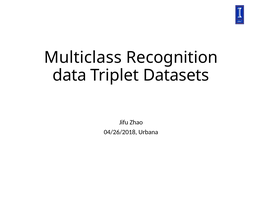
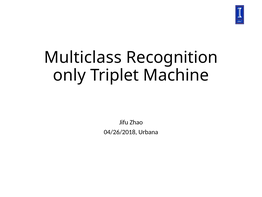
data: data -> only (69, 75)
Datasets: Datasets -> Machine (176, 75)
